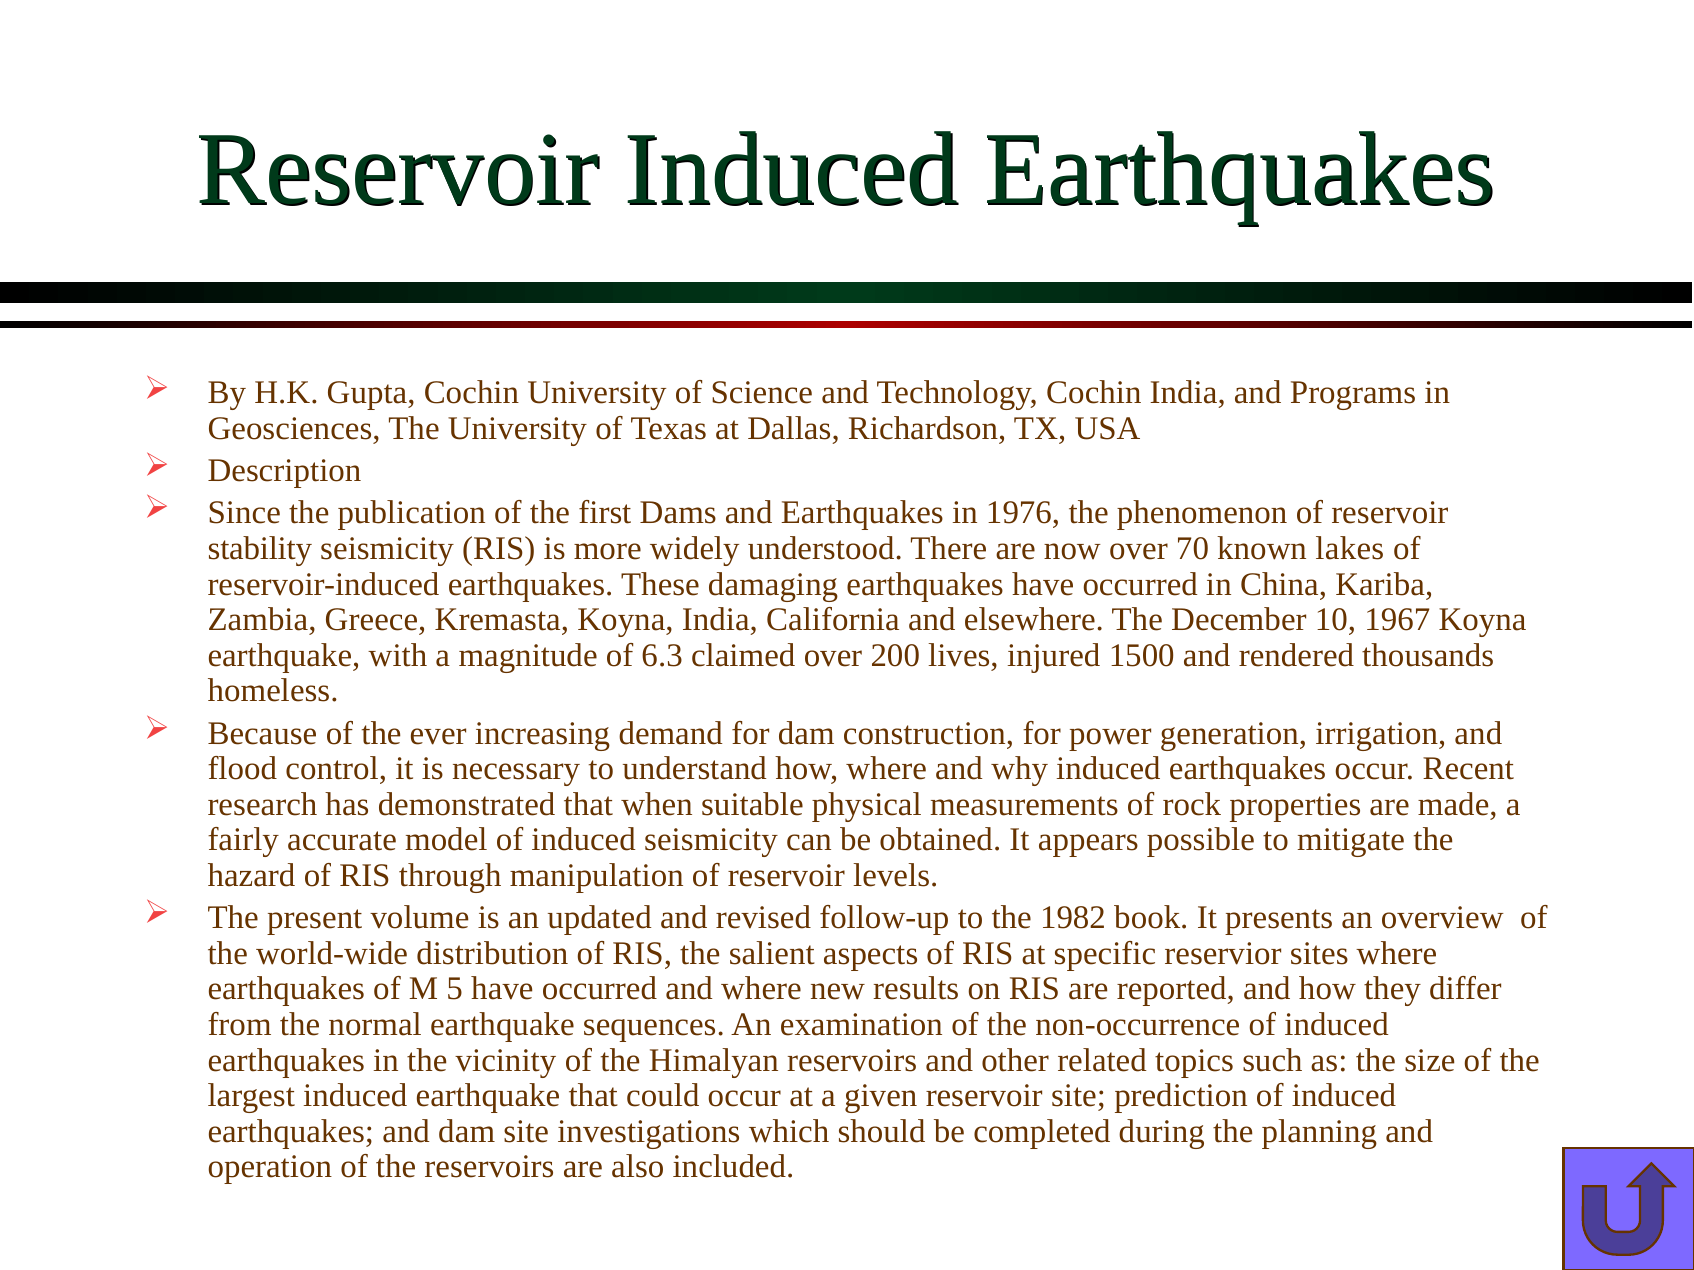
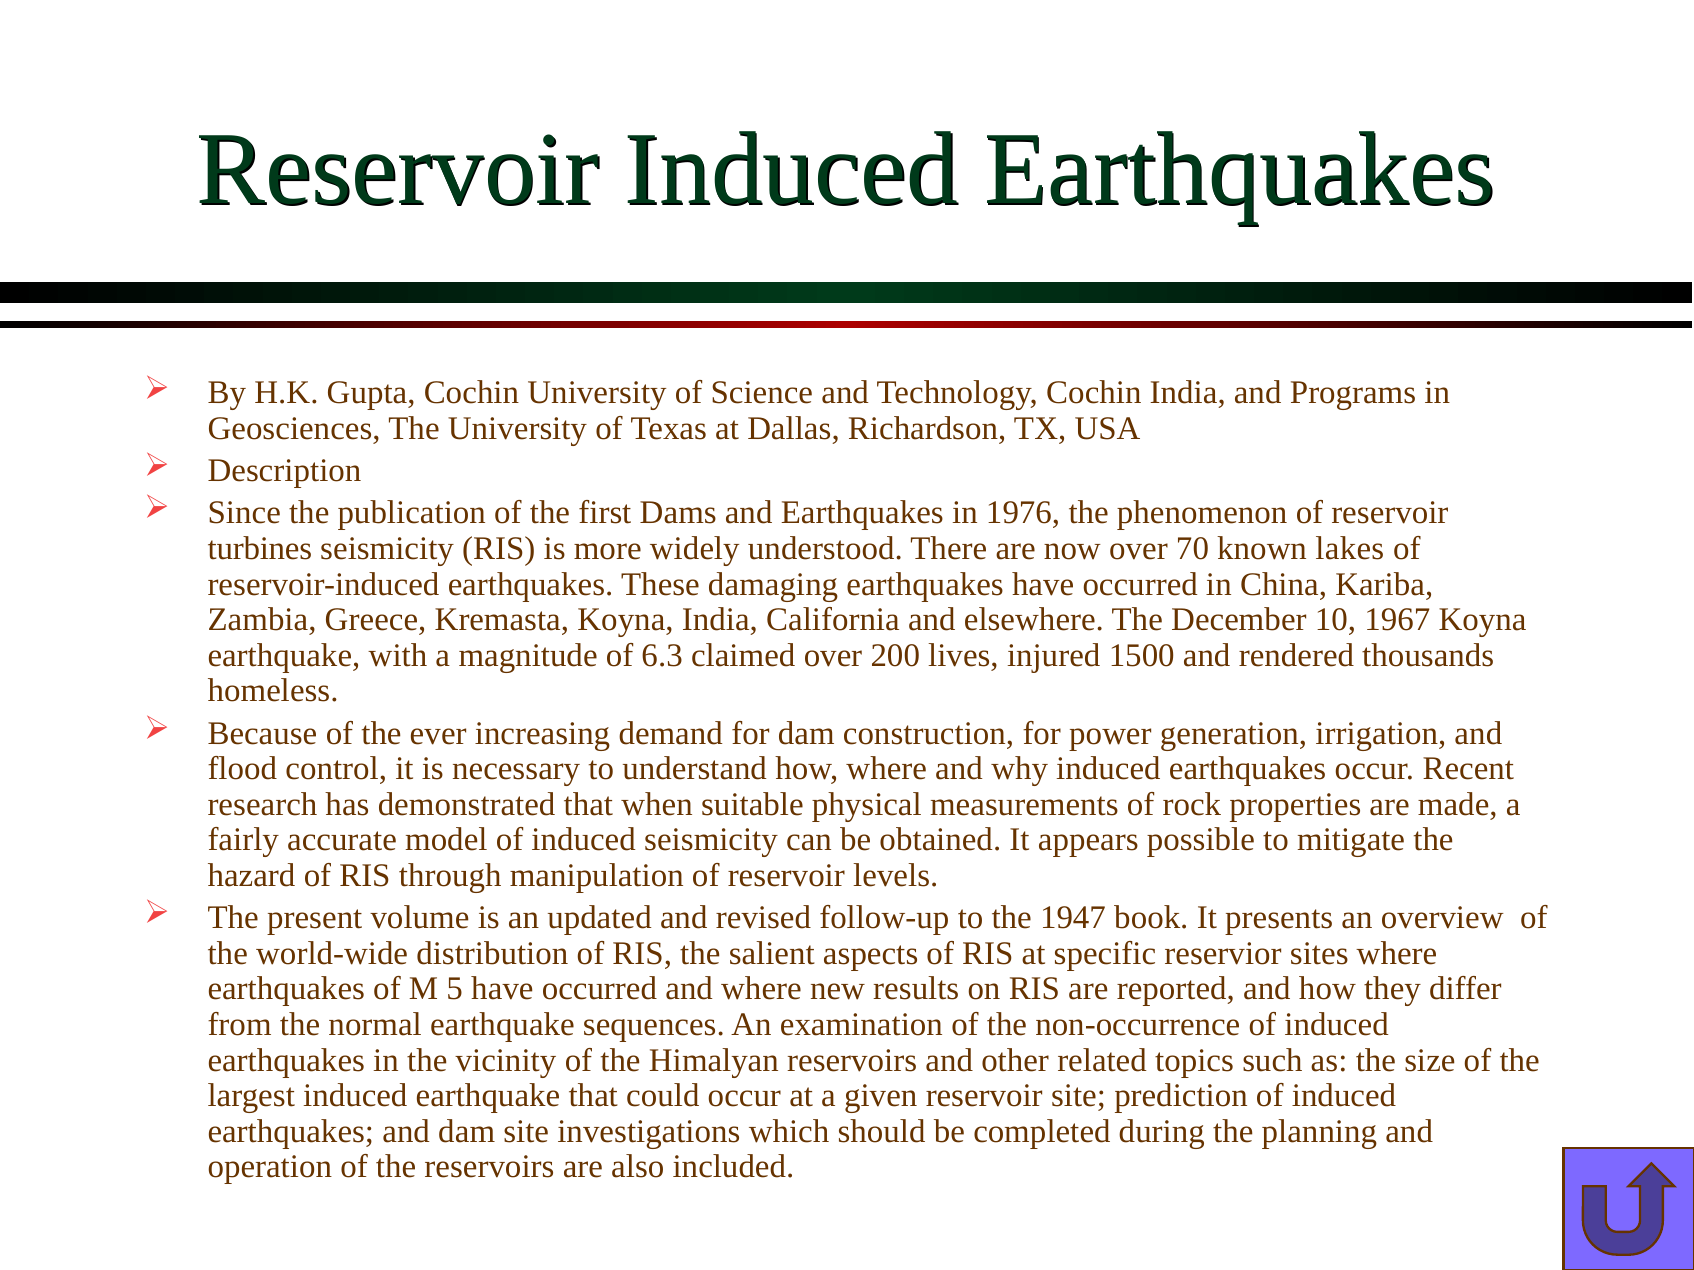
stability: stability -> turbines (260, 549)
1982: 1982 -> 1947 (1073, 918)
